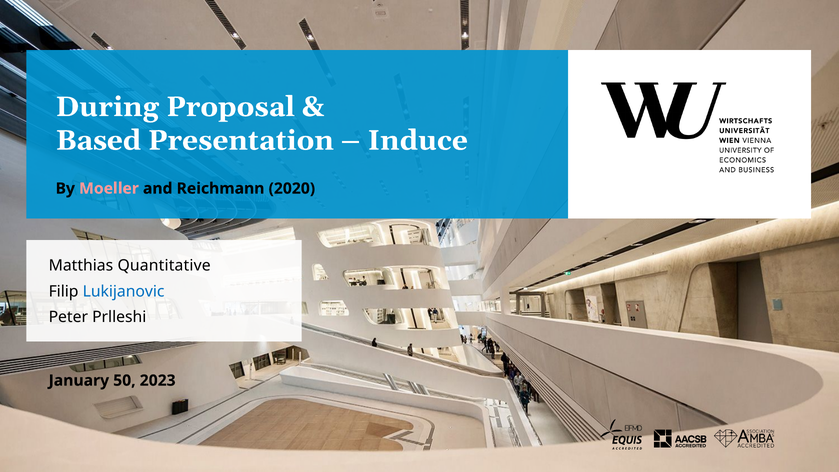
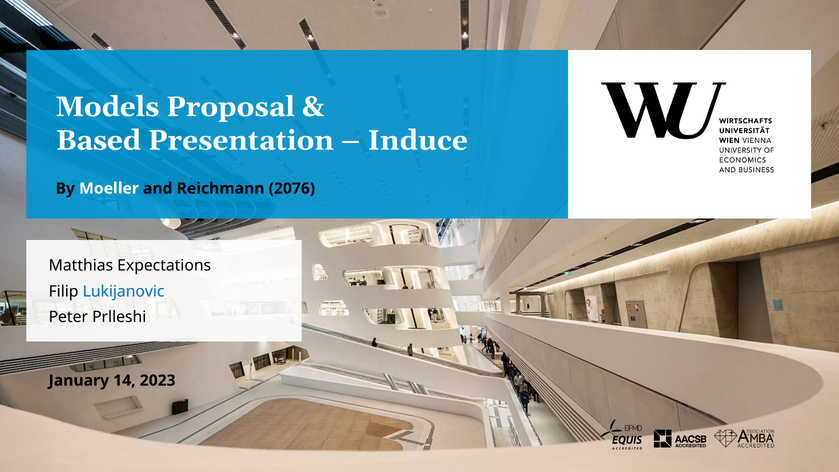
During: During -> Models (107, 107)
Moeller colour: pink -> white (109, 188)
2020: 2020 -> 2076 (292, 188)
Quantitative: Quantitative -> Expectations (164, 265)
50: 50 -> 14 (124, 380)
